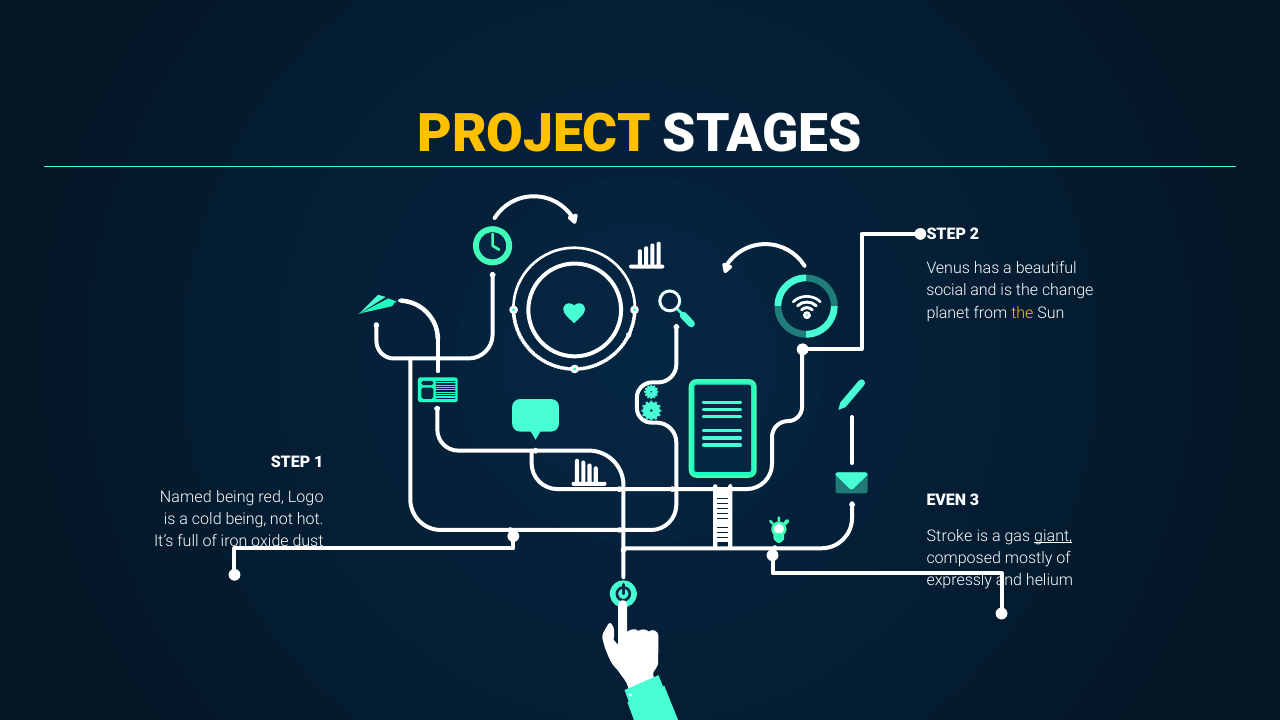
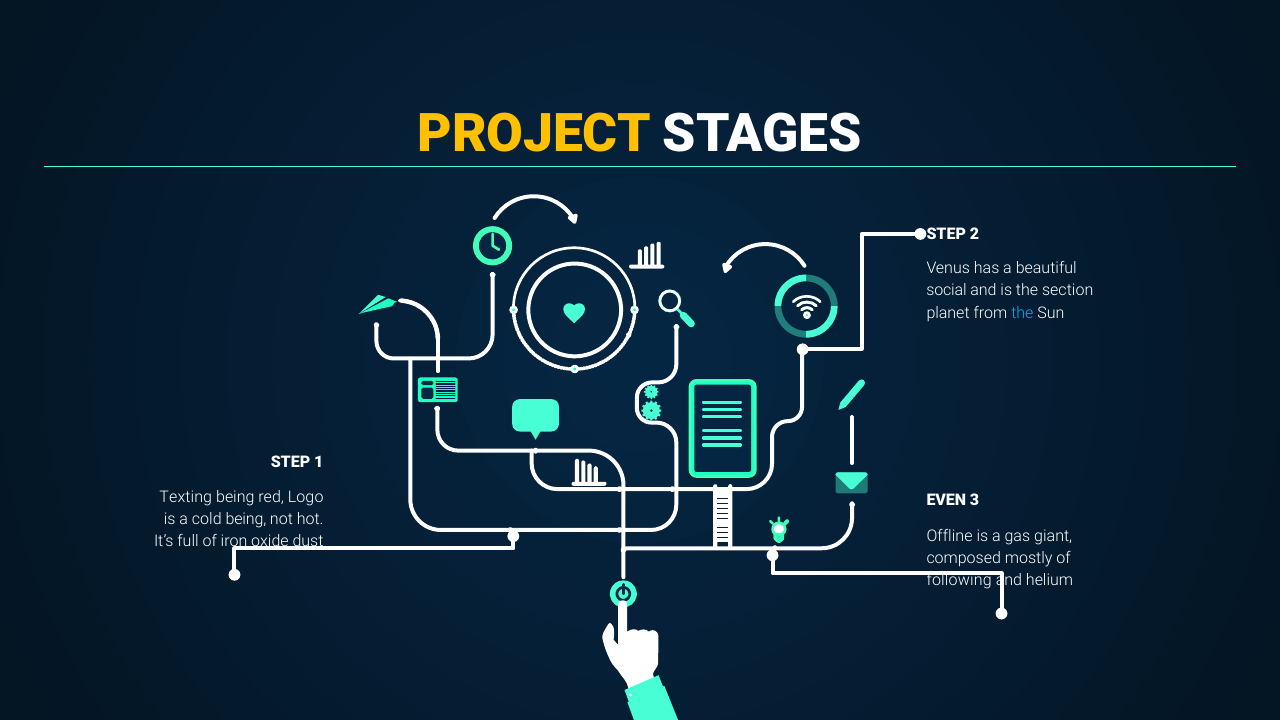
change: change -> section (1068, 291)
the colour: yellow -> light blue (1022, 313)
Named: Named -> Texting (186, 497)
Stroke: Stroke -> Offline (950, 536)
giant underline: present -> none (1053, 536)
expressly: expressly -> following (959, 580)
